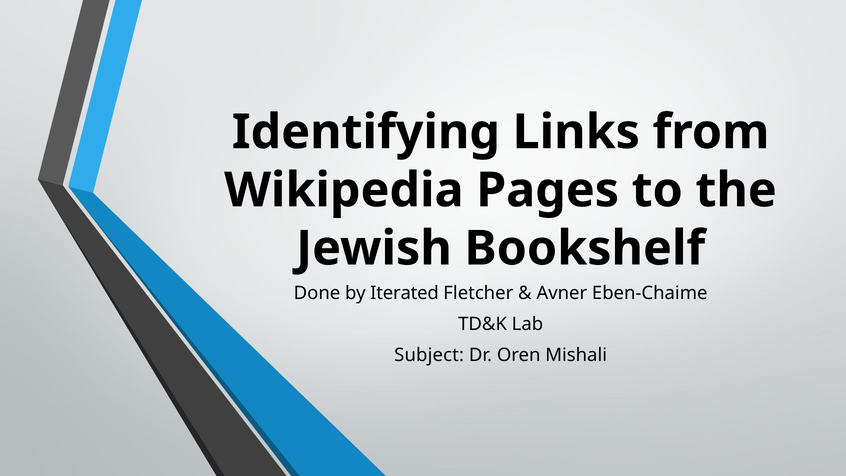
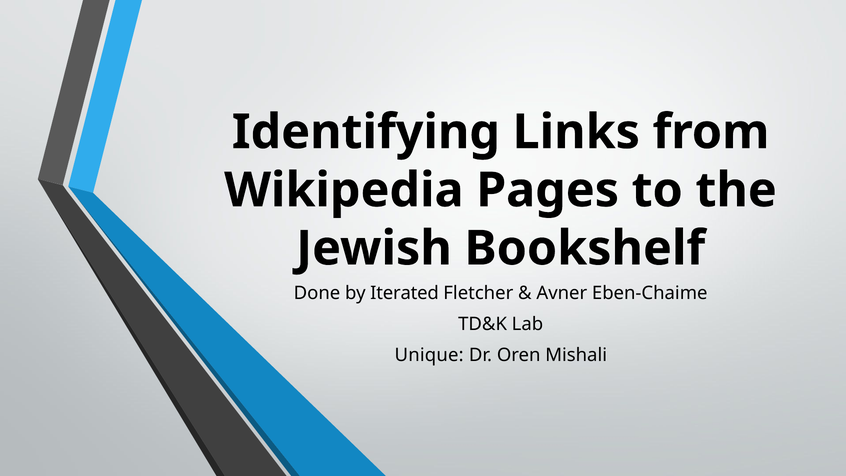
Subject: Subject -> Unique (429, 355)
